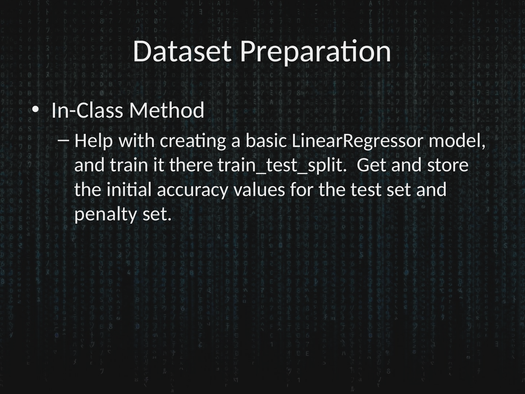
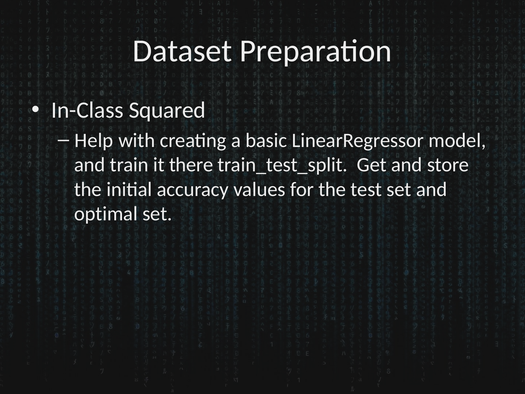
Method: Method -> Squared (167, 110)
penalty: penalty -> optimal (106, 214)
